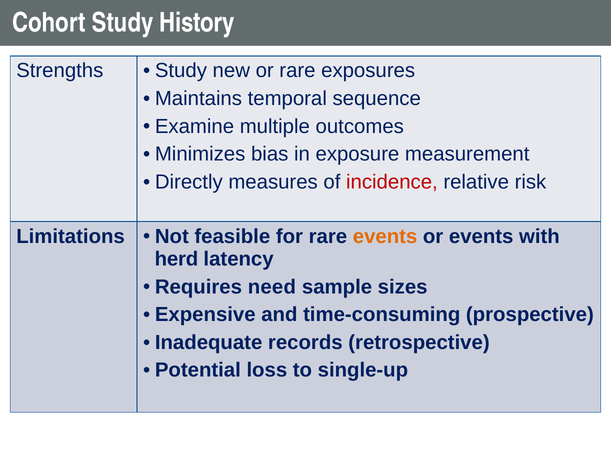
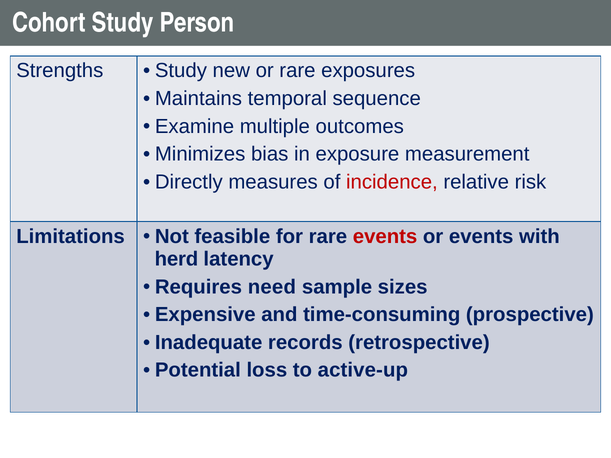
History: History -> Person (197, 23)
events colour: orange -> red (385, 236)
single-up: single-up -> active-up (363, 370)
